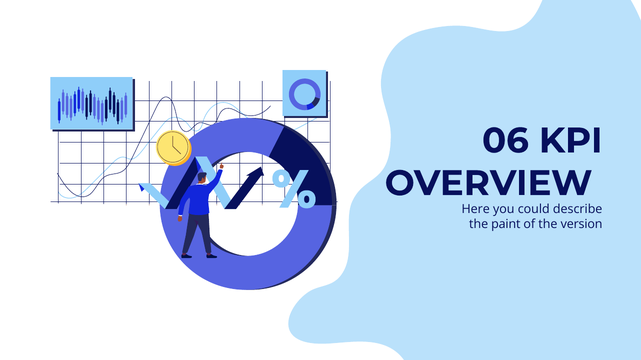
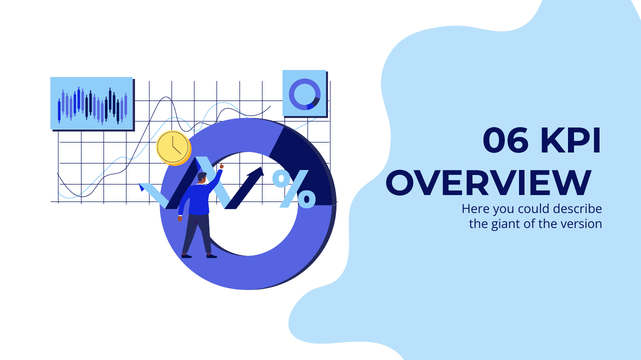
paint: paint -> giant (506, 224)
